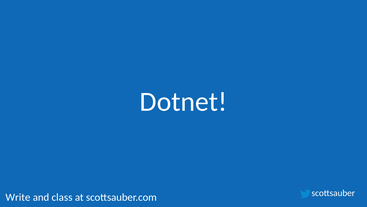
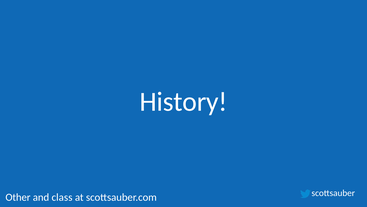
Dotnet: Dotnet -> History (184, 102)
Write: Write -> Other (18, 197)
